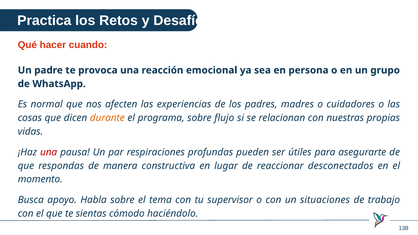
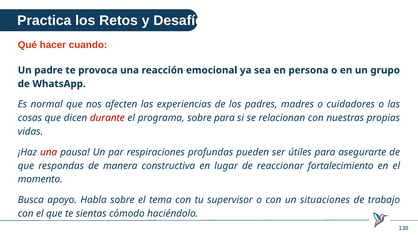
durante colour: orange -> red (107, 118)
sobre flujo: flujo -> para (224, 118)
desconectados: desconectados -> fortalecimiento (341, 166)
